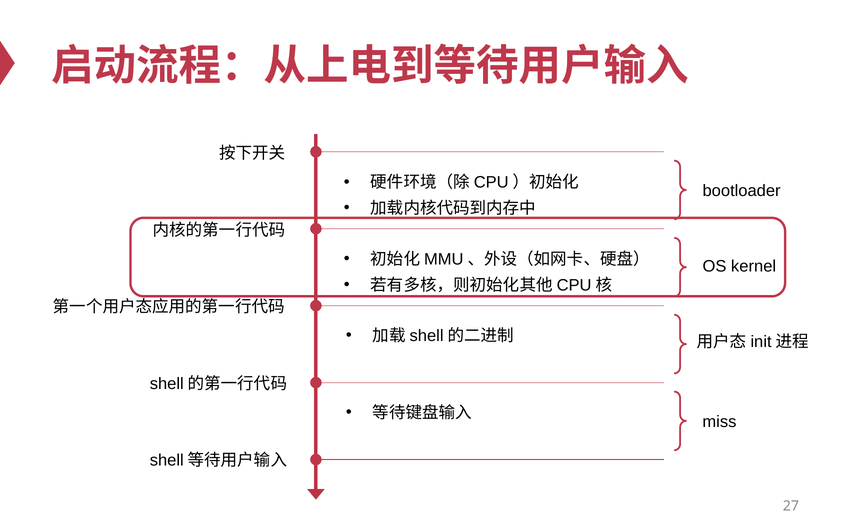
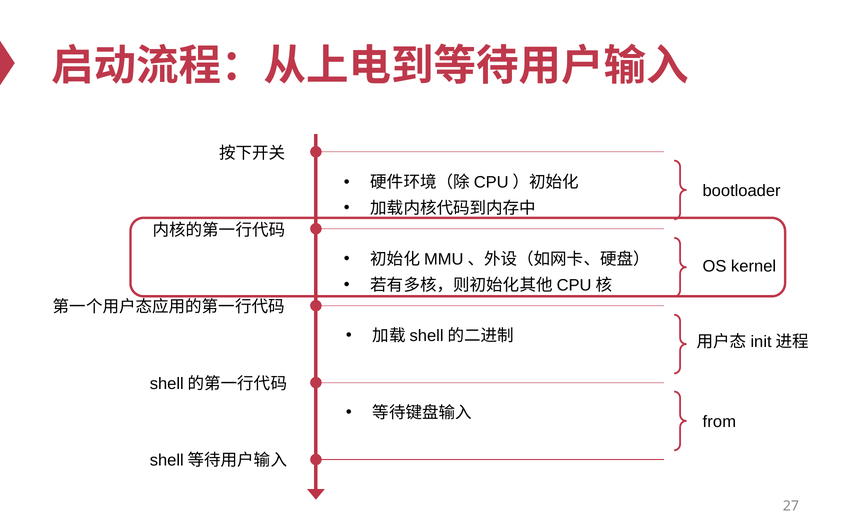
miss: miss -> from (719, 422)
